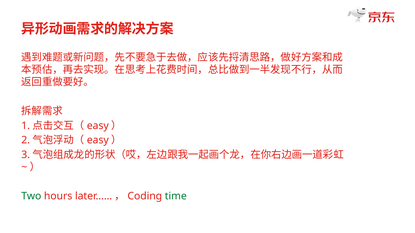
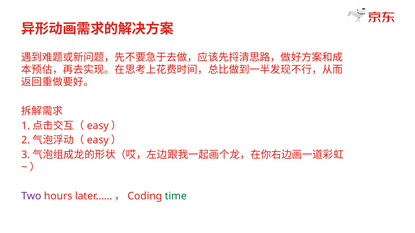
Two colour: green -> purple (31, 196)
